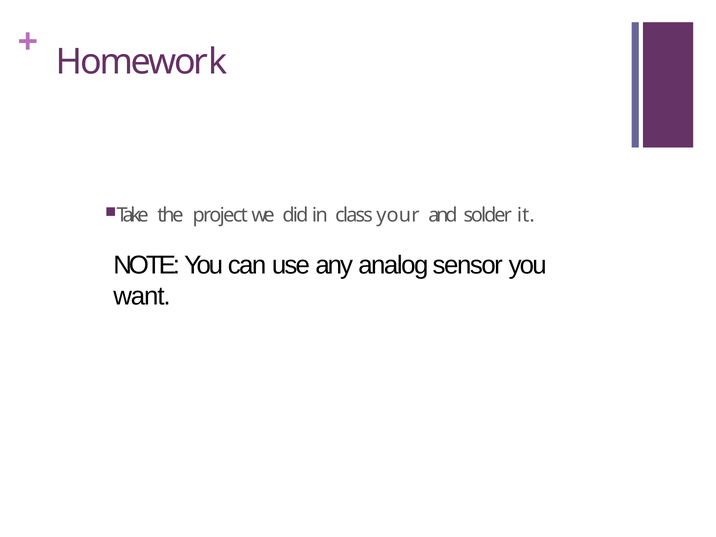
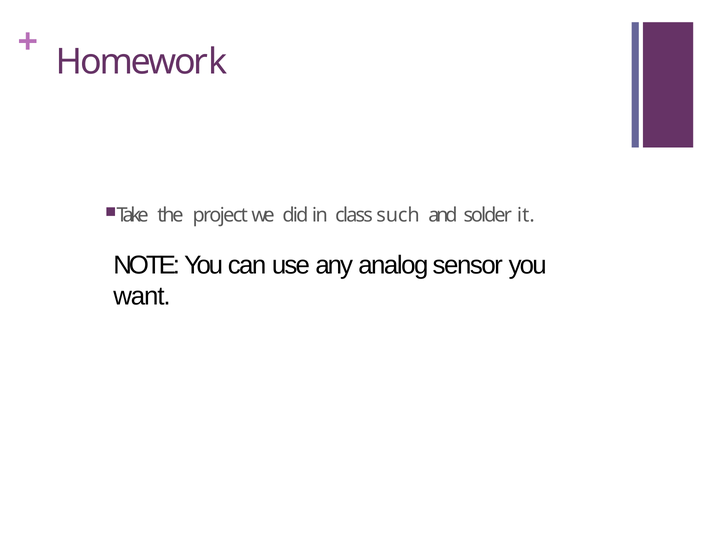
your: your -> such (398, 215)
